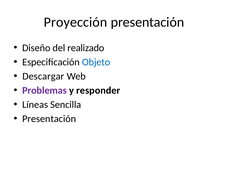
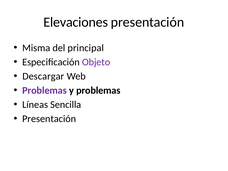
Proyección: Proyección -> Elevaciones (76, 22)
Diseño: Diseño -> Misma (36, 48)
realizado: realizado -> principal (86, 48)
Objeto colour: blue -> purple (96, 62)
y responder: responder -> problemas (98, 90)
